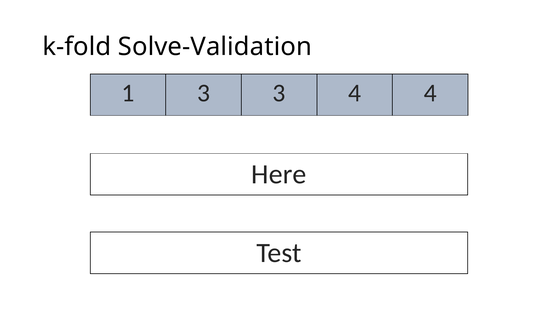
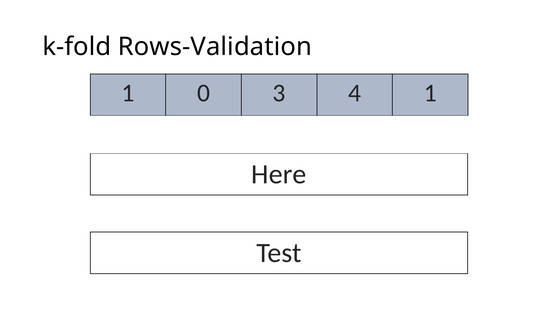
Solve-Validation: Solve-Validation -> Rows-Validation (215, 47)
1 3: 3 -> 0 (204, 93)
4 4: 4 -> 1 (430, 93)
